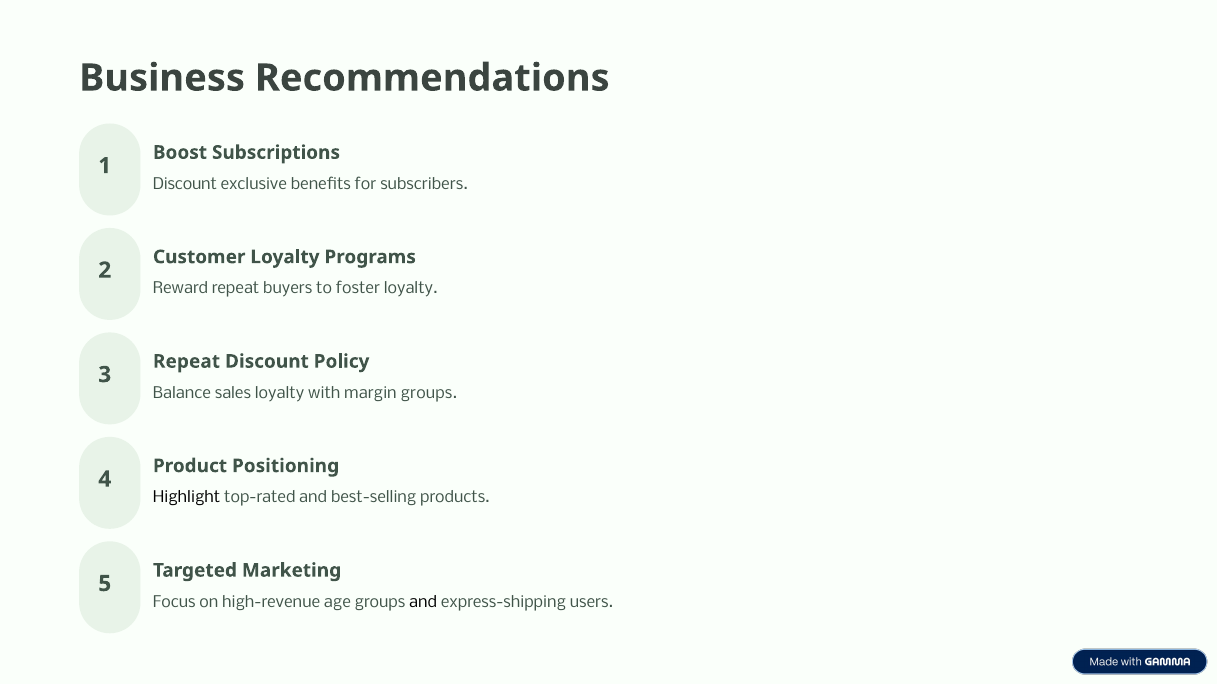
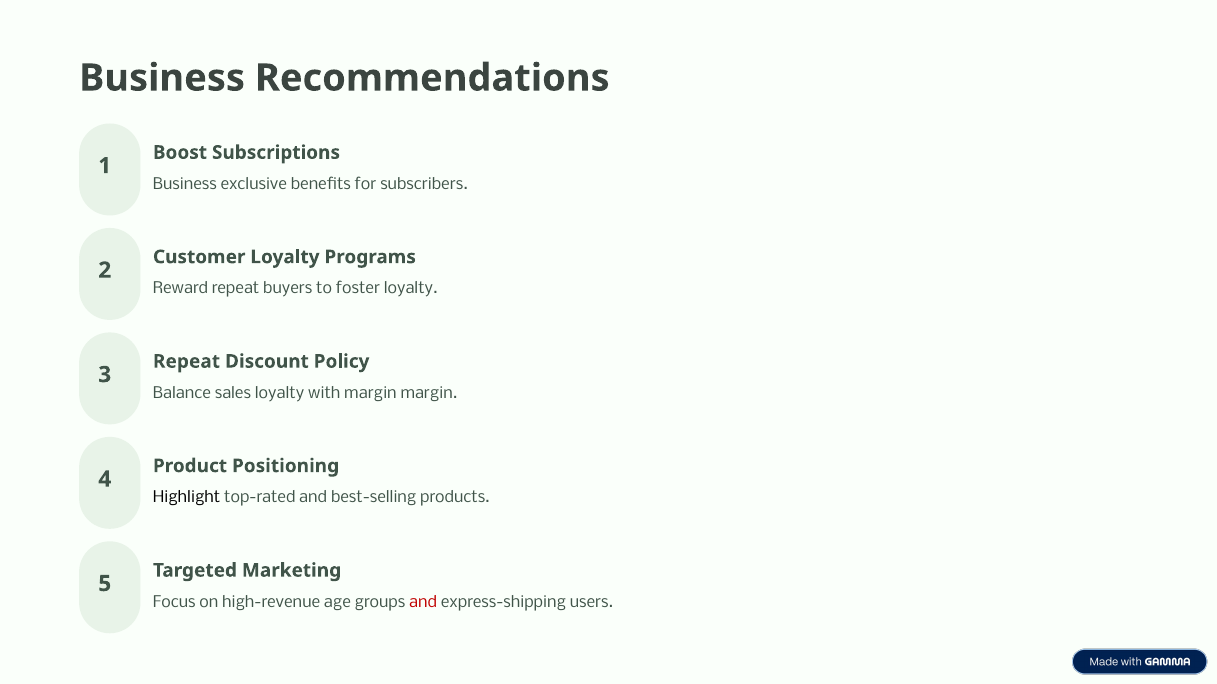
Discount: Discount -> Business (185, 184)
margin groups: groups -> margin (429, 394)
and colour: black -> red (423, 603)
